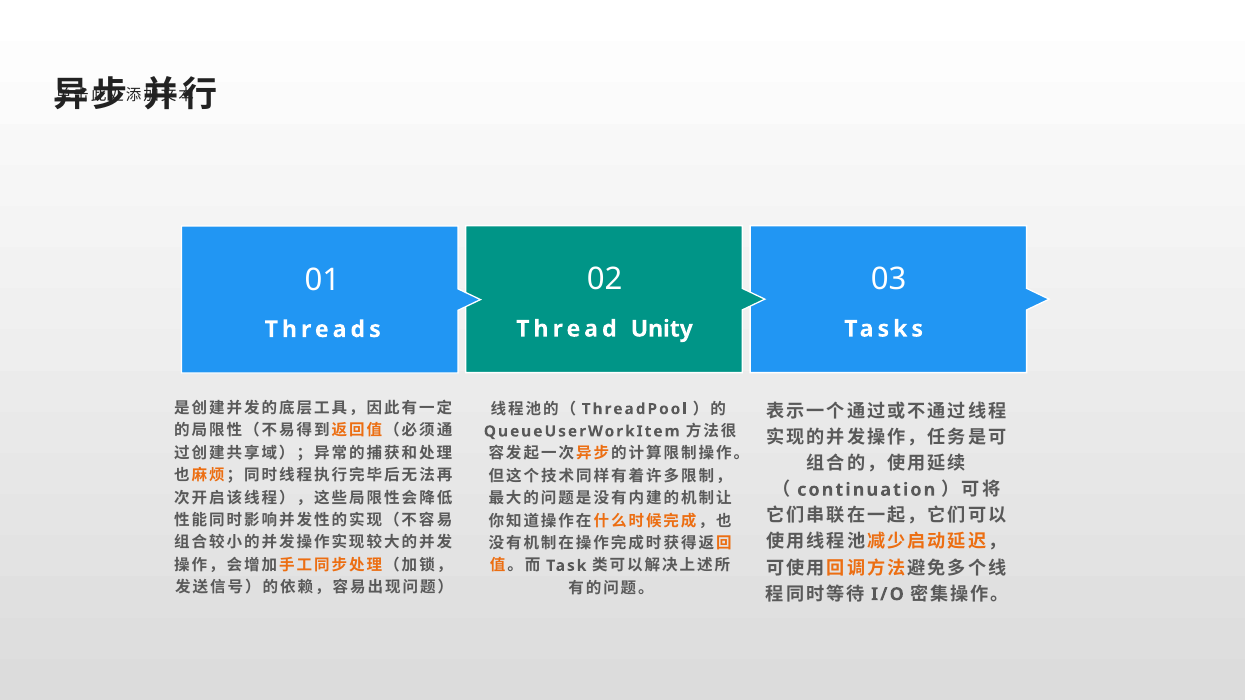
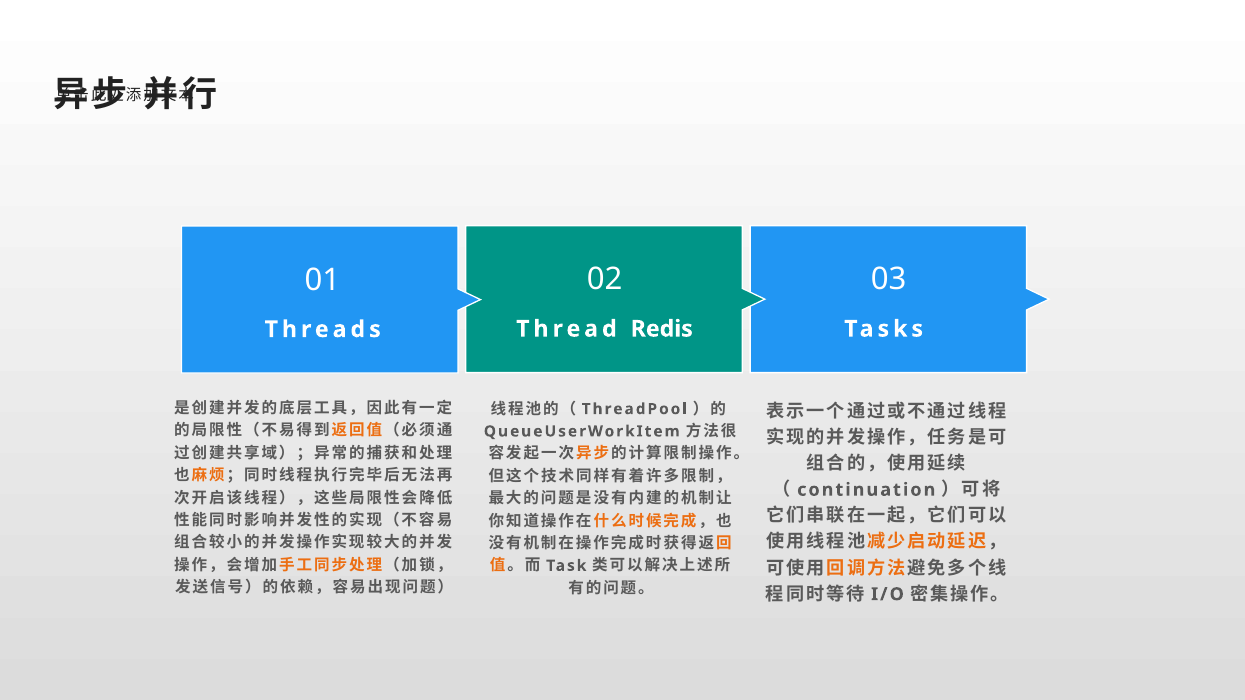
Unity: Unity -> Redis (662, 329)
